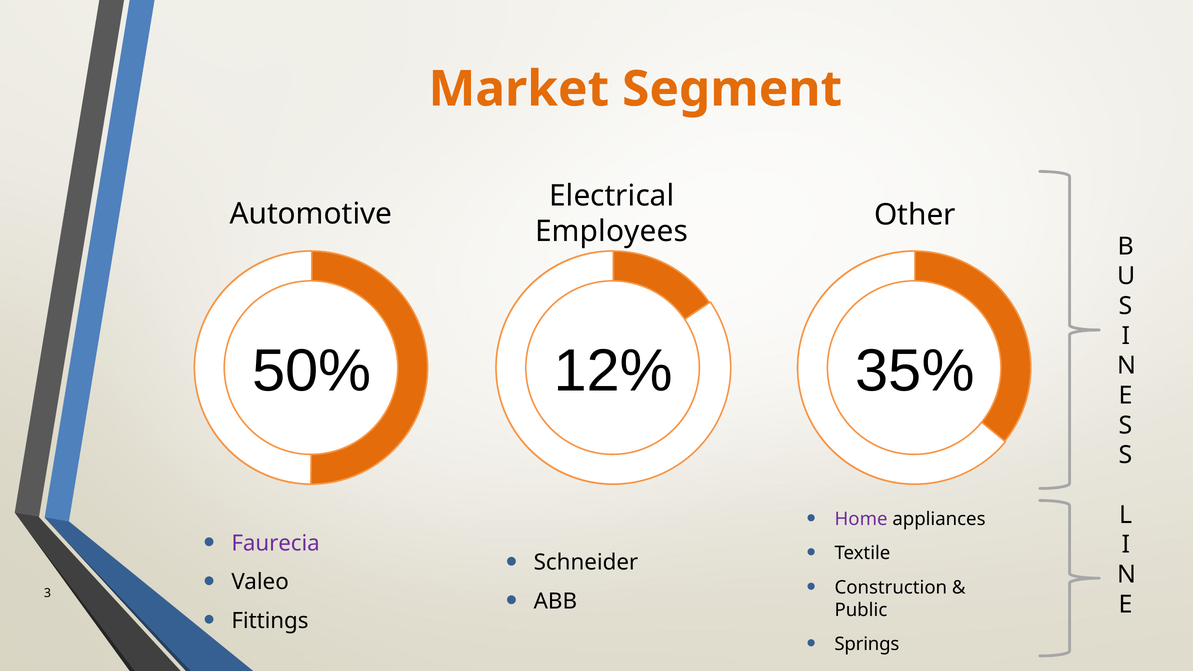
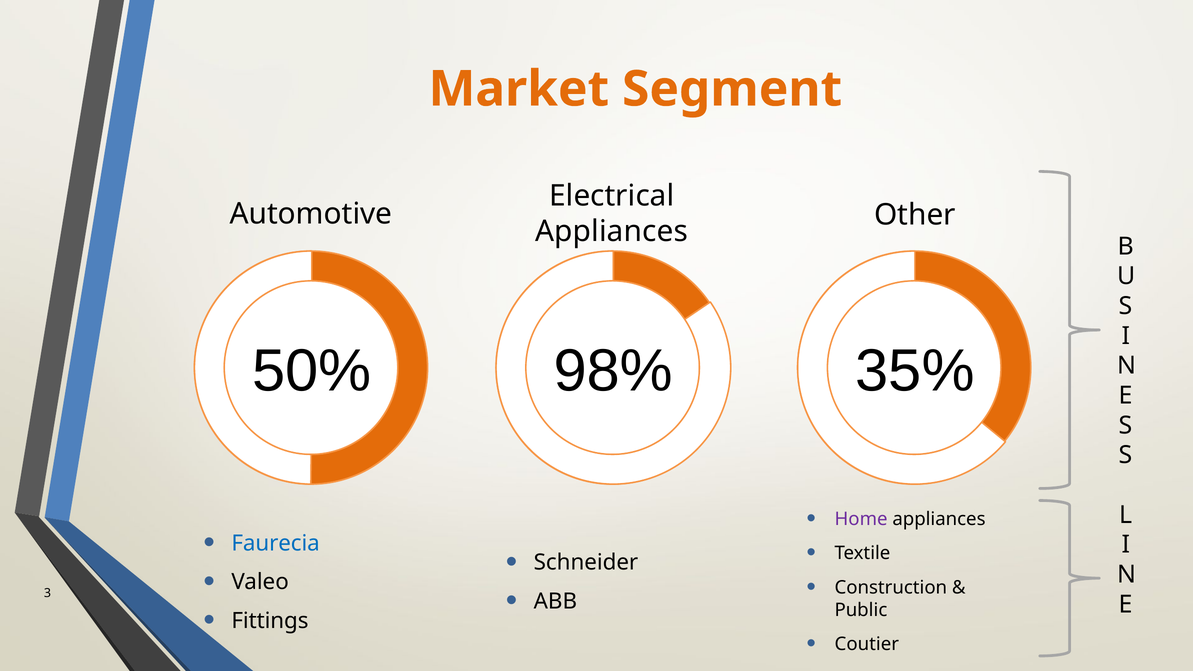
Employees: Employees -> Appliances (612, 232)
12%: 12% -> 98% (613, 371)
Faurecia colour: purple -> blue (276, 543)
Springs: Springs -> Coutier (867, 644)
